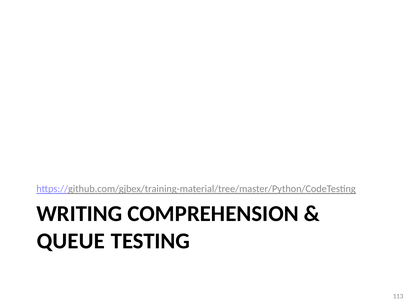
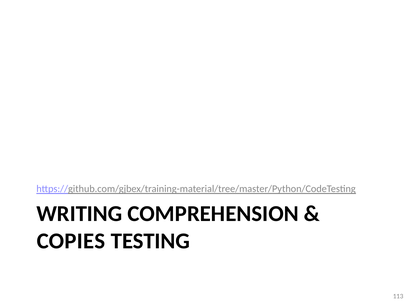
QUEUE: QUEUE -> COPIES (71, 242)
